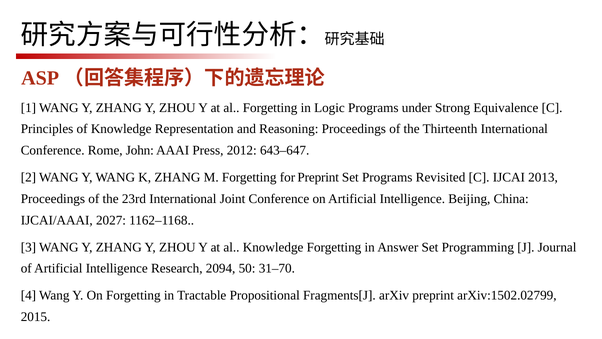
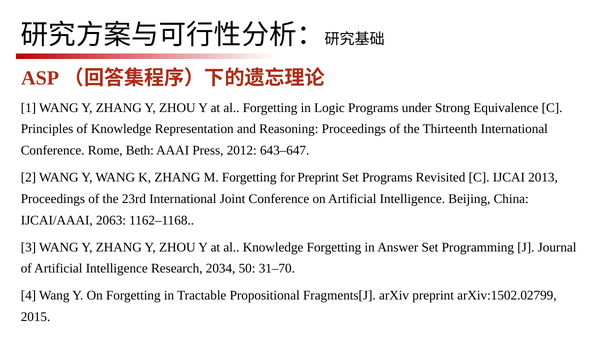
John: John -> Beth (140, 150)
2027: 2027 -> 2063 (111, 220)
2094: 2094 -> 2034 (221, 268)
